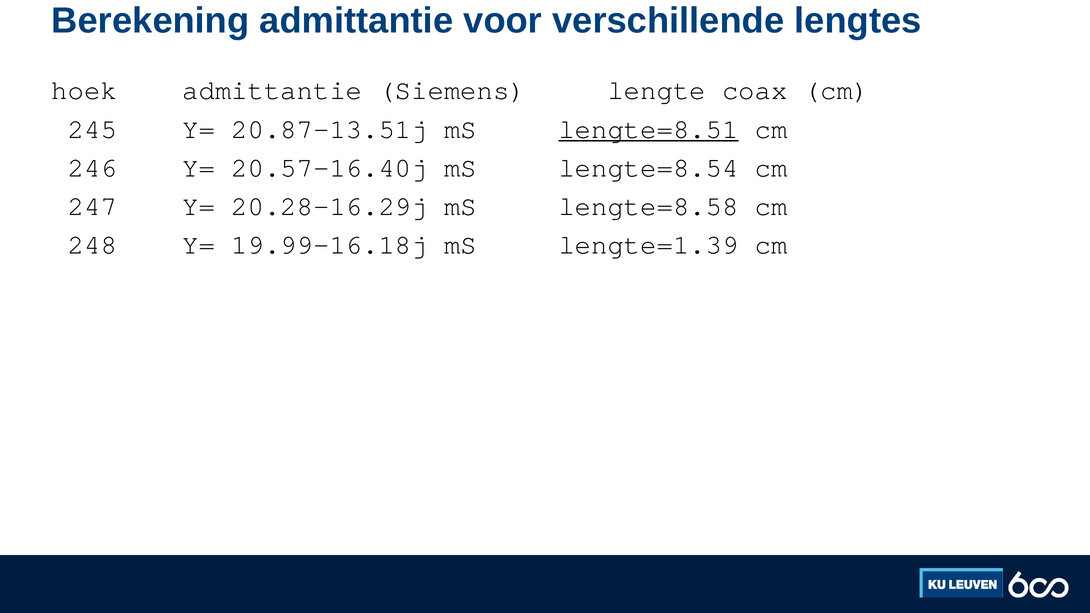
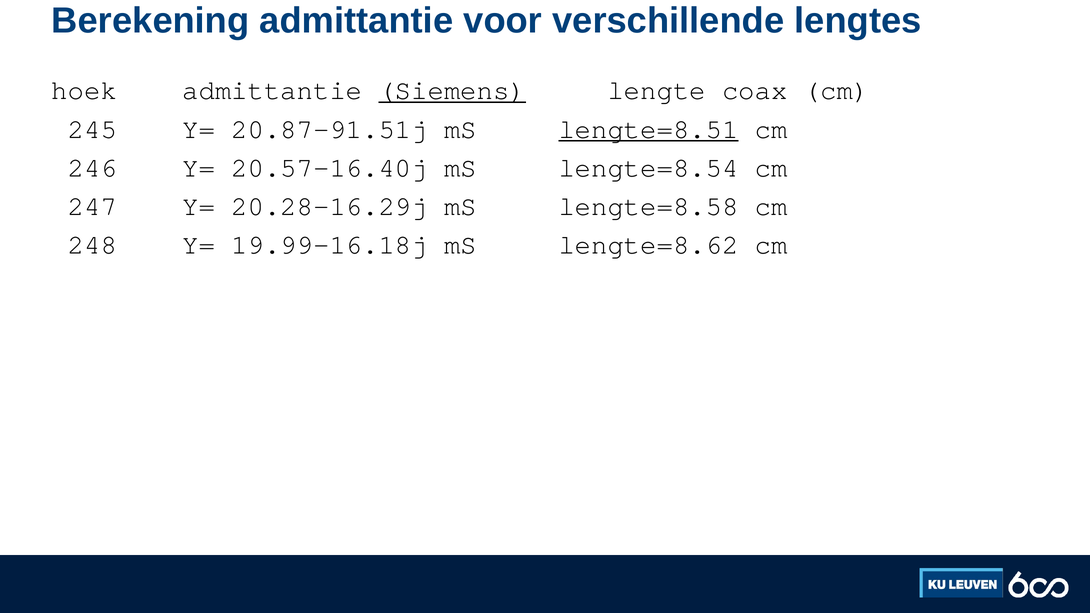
Siemens underline: none -> present (452, 90)
20.87-13.51j: 20.87-13.51j -> 20.87-91.51j (330, 129)
lengte=1.39: lengte=1.39 -> lengte=8.62 (648, 245)
